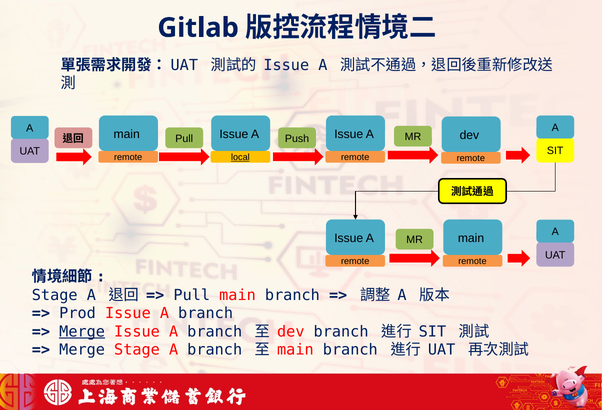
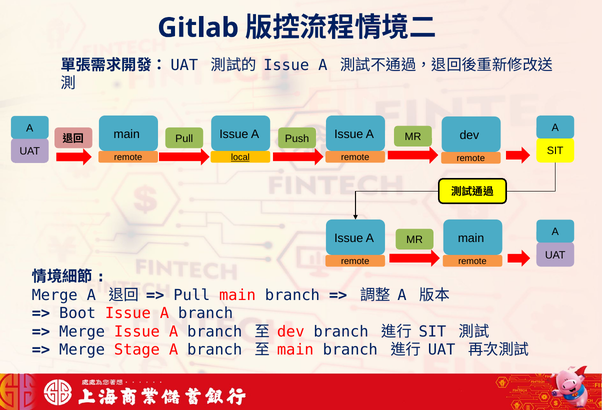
Stage: Stage -> Merge (55, 295)
Prod: Prod -> Boot (78, 313)
Merge underline: present -> none (82, 331)
